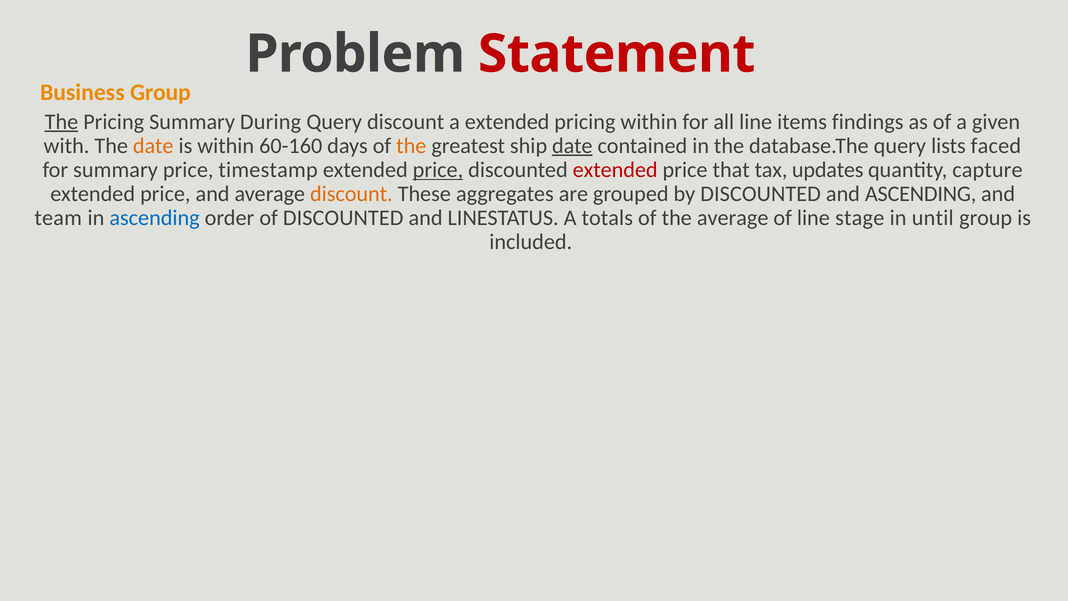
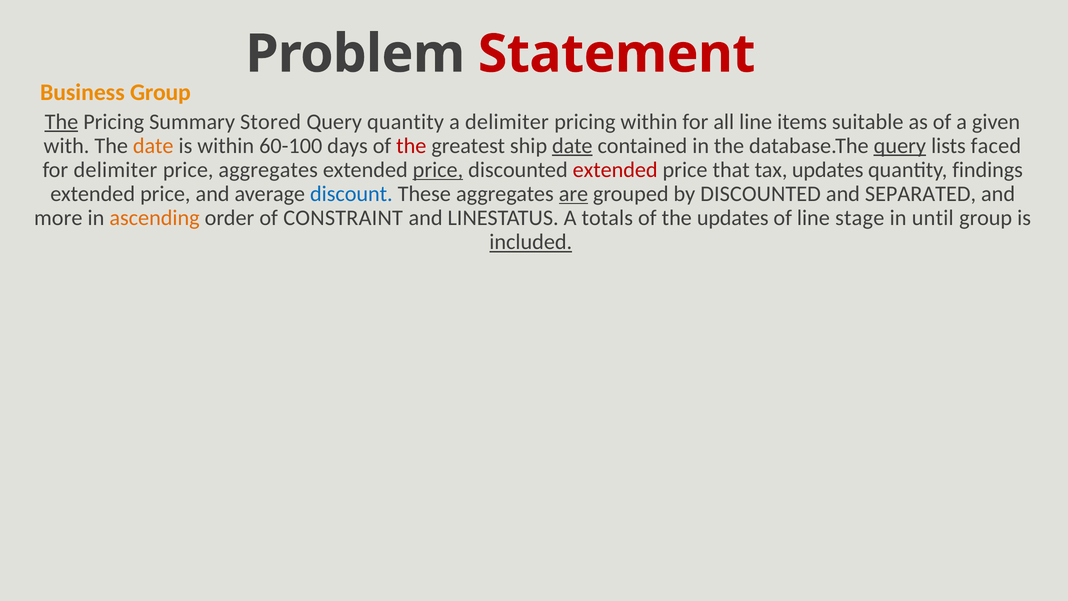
During: During -> Stored (271, 122)
Query discount: discount -> quantity (406, 122)
a extended: extended -> delimiter (507, 122)
findings: findings -> suitable (868, 122)
60-160: 60-160 -> 60-100 (291, 146)
the colour: orange -> red (411, 146)
query underline: none -> present (900, 146)
for summary: summary -> delimiter (115, 170)
price timestamp: timestamp -> aggregates (268, 170)
capture: capture -> findings (988, 170)
discount colour: orange -> blue (351, 194)
are underline: none -> present (573, 194)
and ASCENDING: ASCENDING -> SEPARATED (921, 194)
team: team -> more (58, 218)
ascending colour: blue -> orange (155, 218)
of DISCOUNTED: DISCOUNTED -> CONSTRAINT (343, 218)
the average: average -> updates (733, 218)
included underline: none -> present (531, 242)
